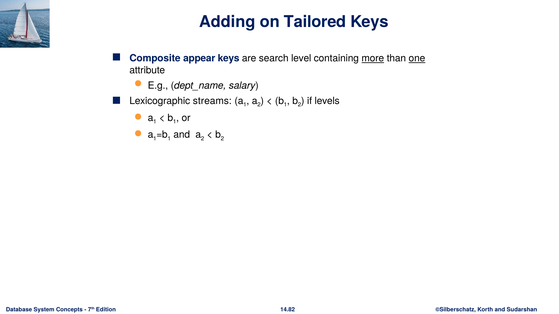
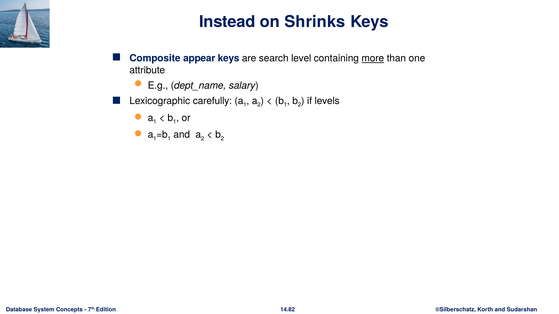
Adding: Adding -> Instead (227, 22)
Tailored: Tailored -> Shrinks (315, 22)
one underline: present -> none (417, 58)
streams: streams -> carefully (212, 101)
